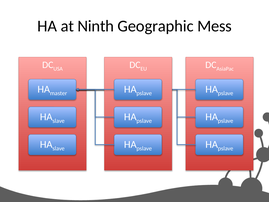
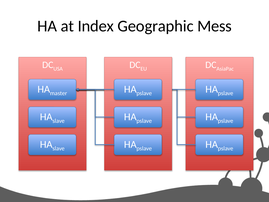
Ninth: Ninth -> Index (96, 26)
